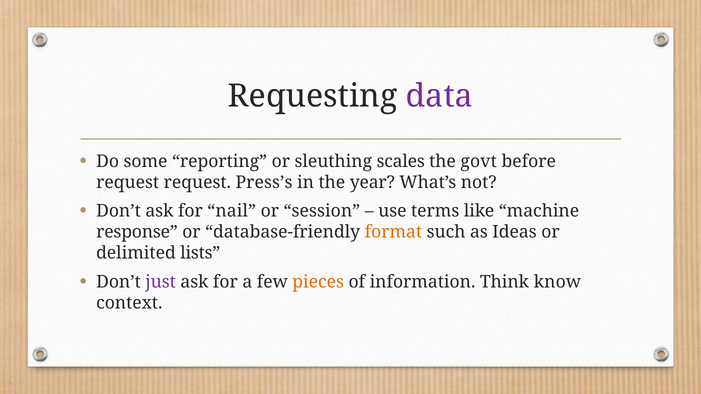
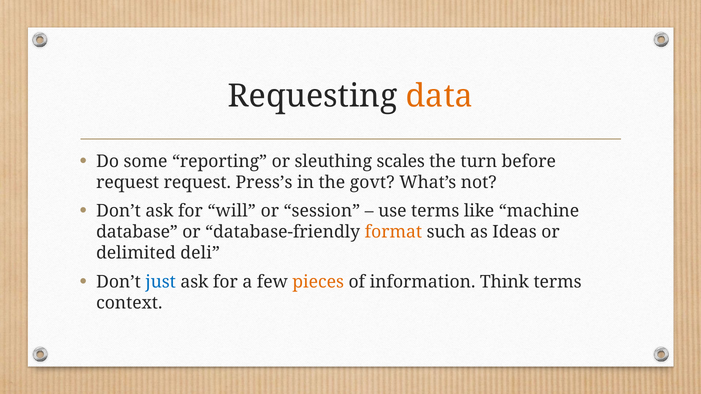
data colour: purple -> orange (439, 96)
govt: govt -> turn (479, 161)
year: year -> govt (372, 182)
nail: nail -> will (232, 211)
response: response -> database (137, 232)
lists: lists -> deli (200, 253)
just colour: purple -> blue (161, 282)
Think know: know -> terms (558, 282)
